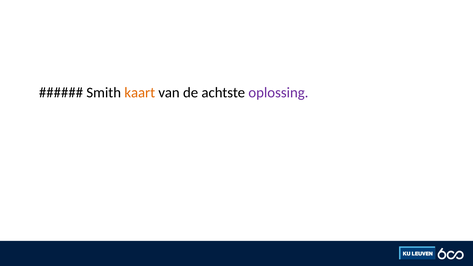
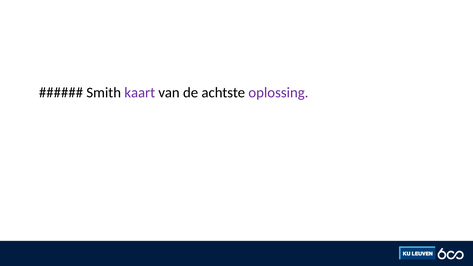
kaart colour: orange -> purple (140, 93)
